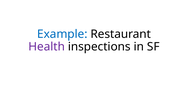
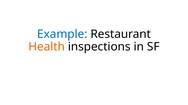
Health colour: purple -> orange (47, 47)
